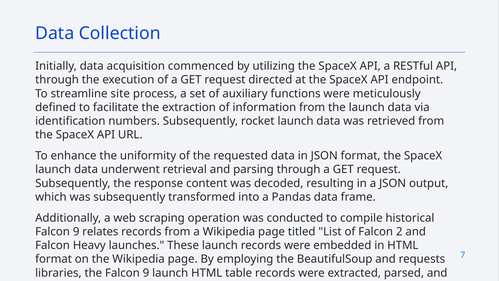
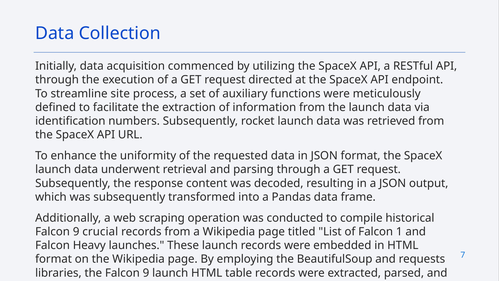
relates: relates -> crucial (100, 231)
2: 2 -> 1 (399, 231)
